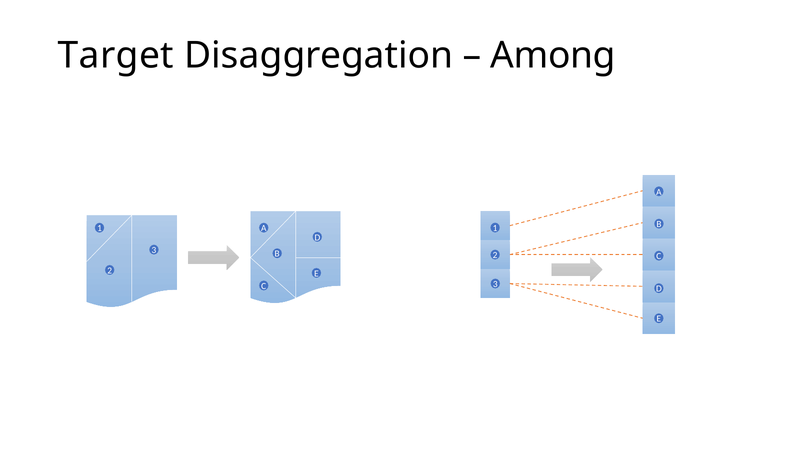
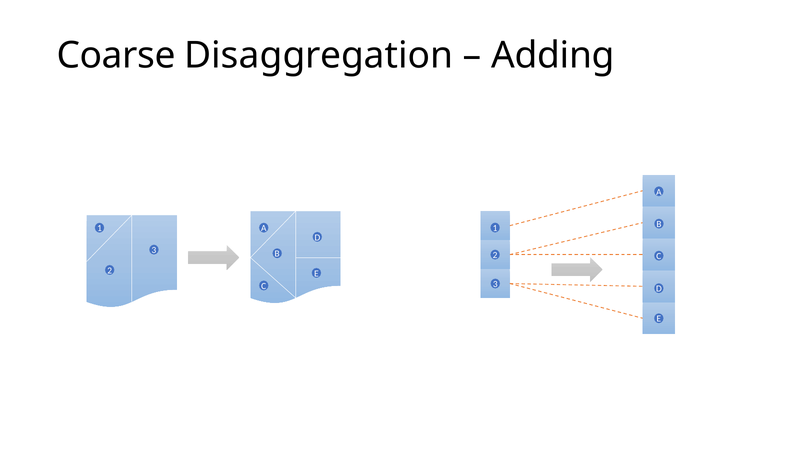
Target: Target -> Coarse (116, 56)
Among: Among -> Adding (553, 56)
